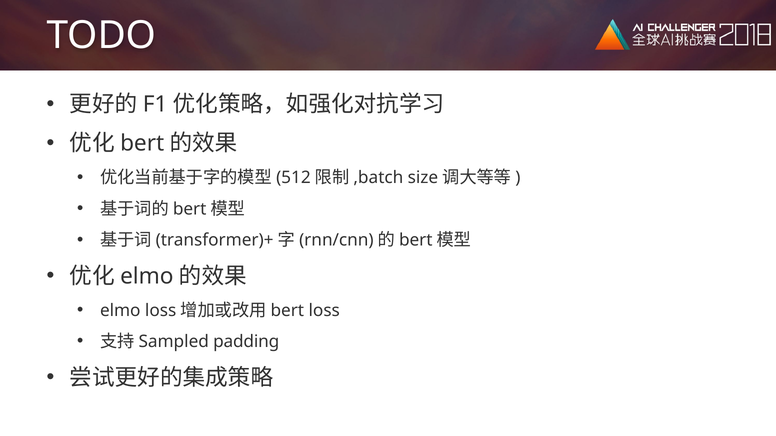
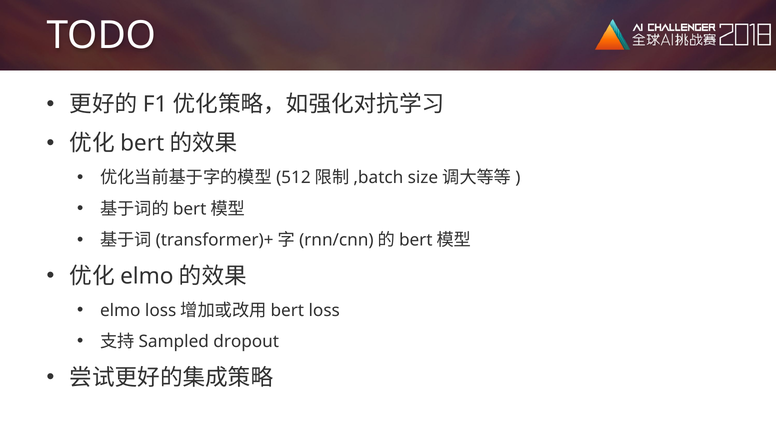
padding: padding -> dropout (246, 342)
